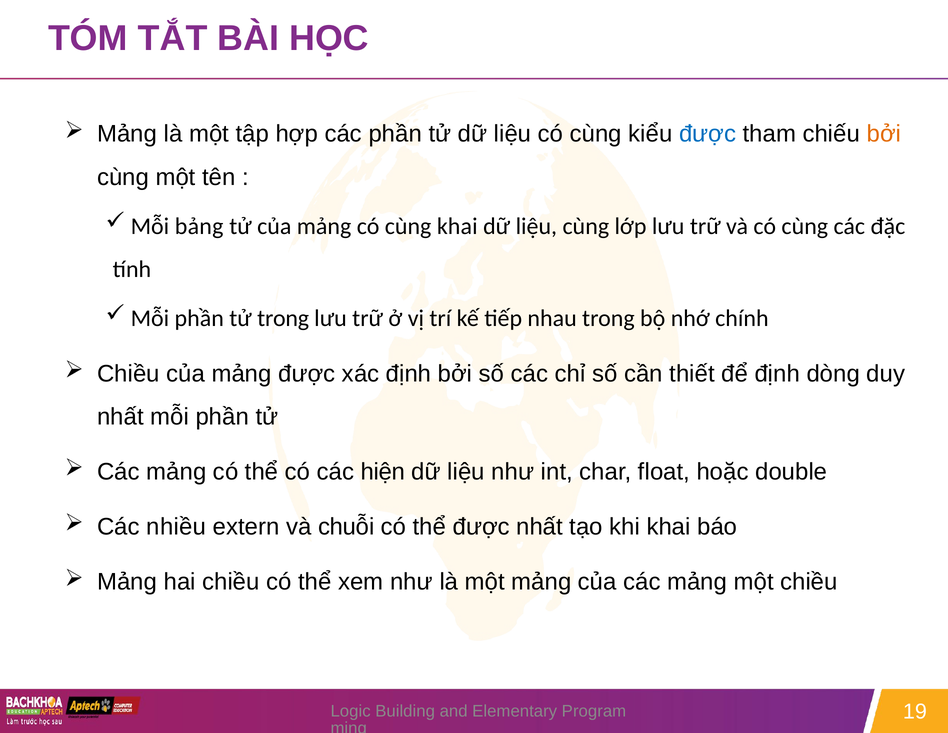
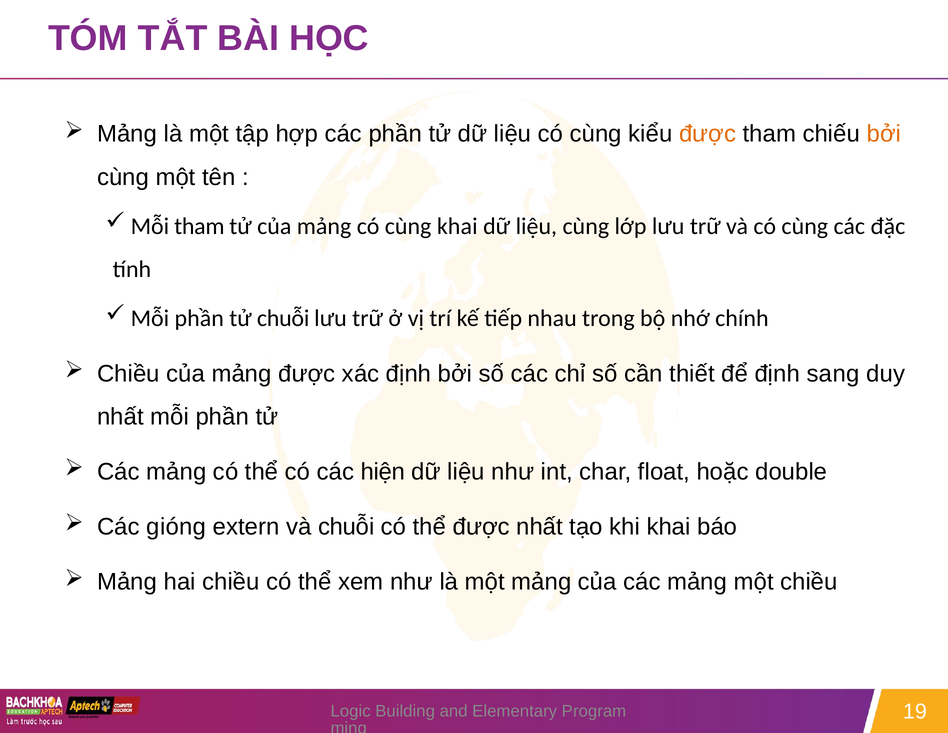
được colour: blue -> orange (708, 134)
Mỗi bảng: bảng -> tham (199, 226)
tử trong: trong -> chuỗi (283, 318)
dòng: dòng -> sang (833, 373)
nhiều: nhiều -> gióng (176, 527)
